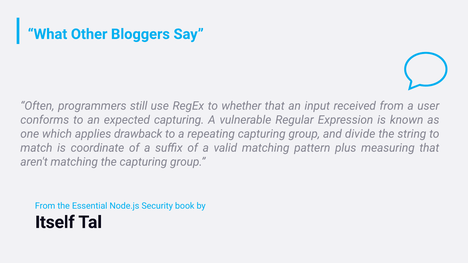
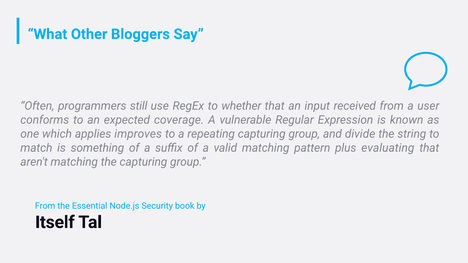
expected capturing: capturing -> coverage (179, 120)
drawback: drawback -> improves (138, 134)
coordinate: coordinate -> something (97, 148)
measuring: measuring -> evaluating (388, 148)
